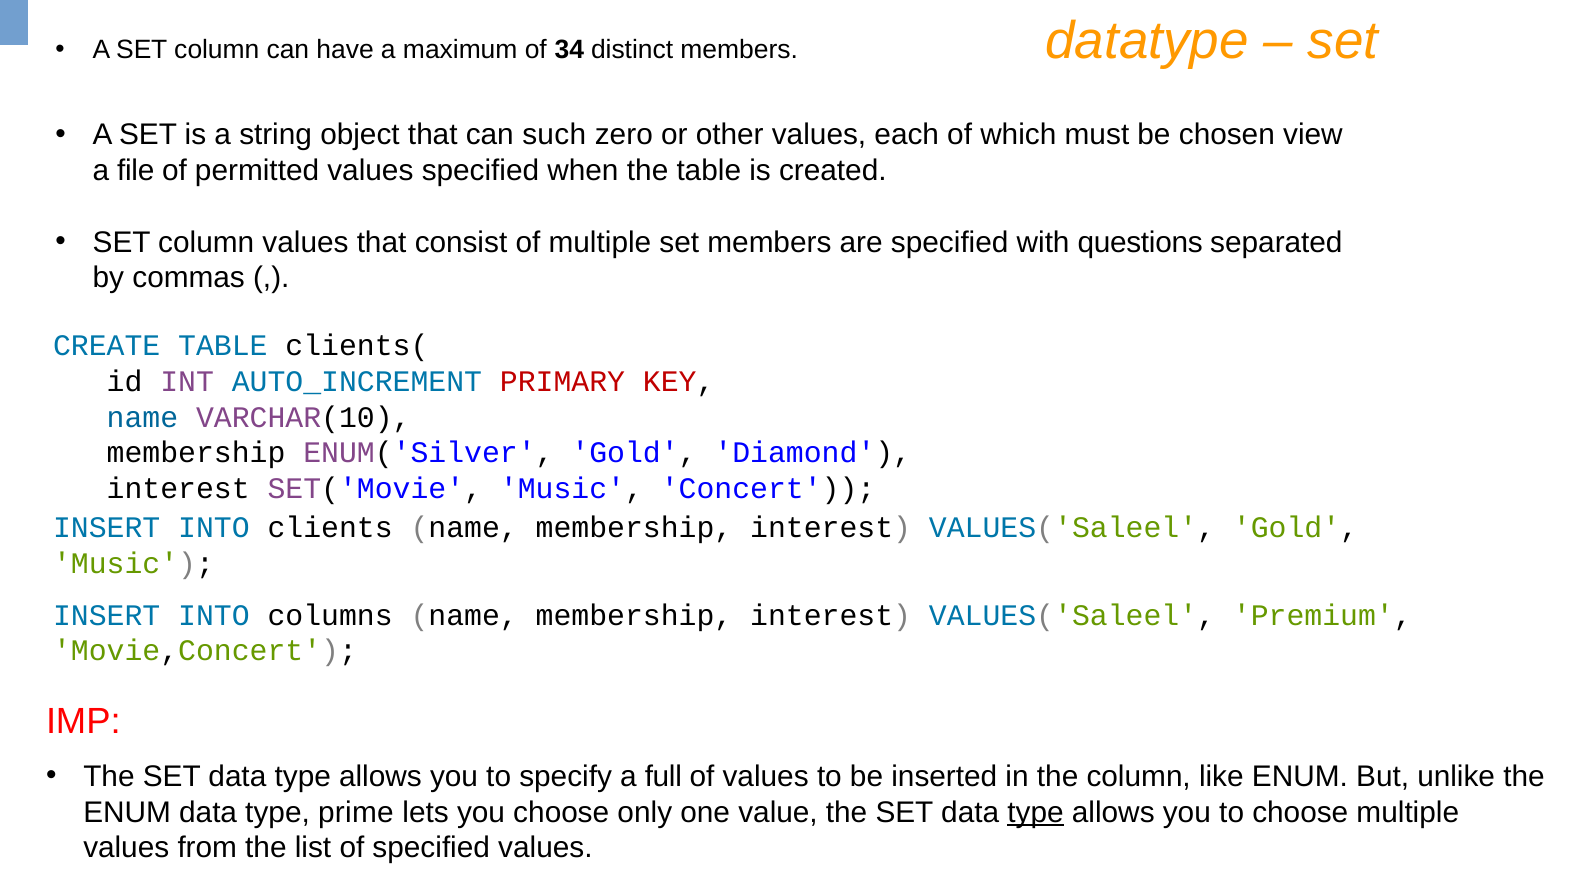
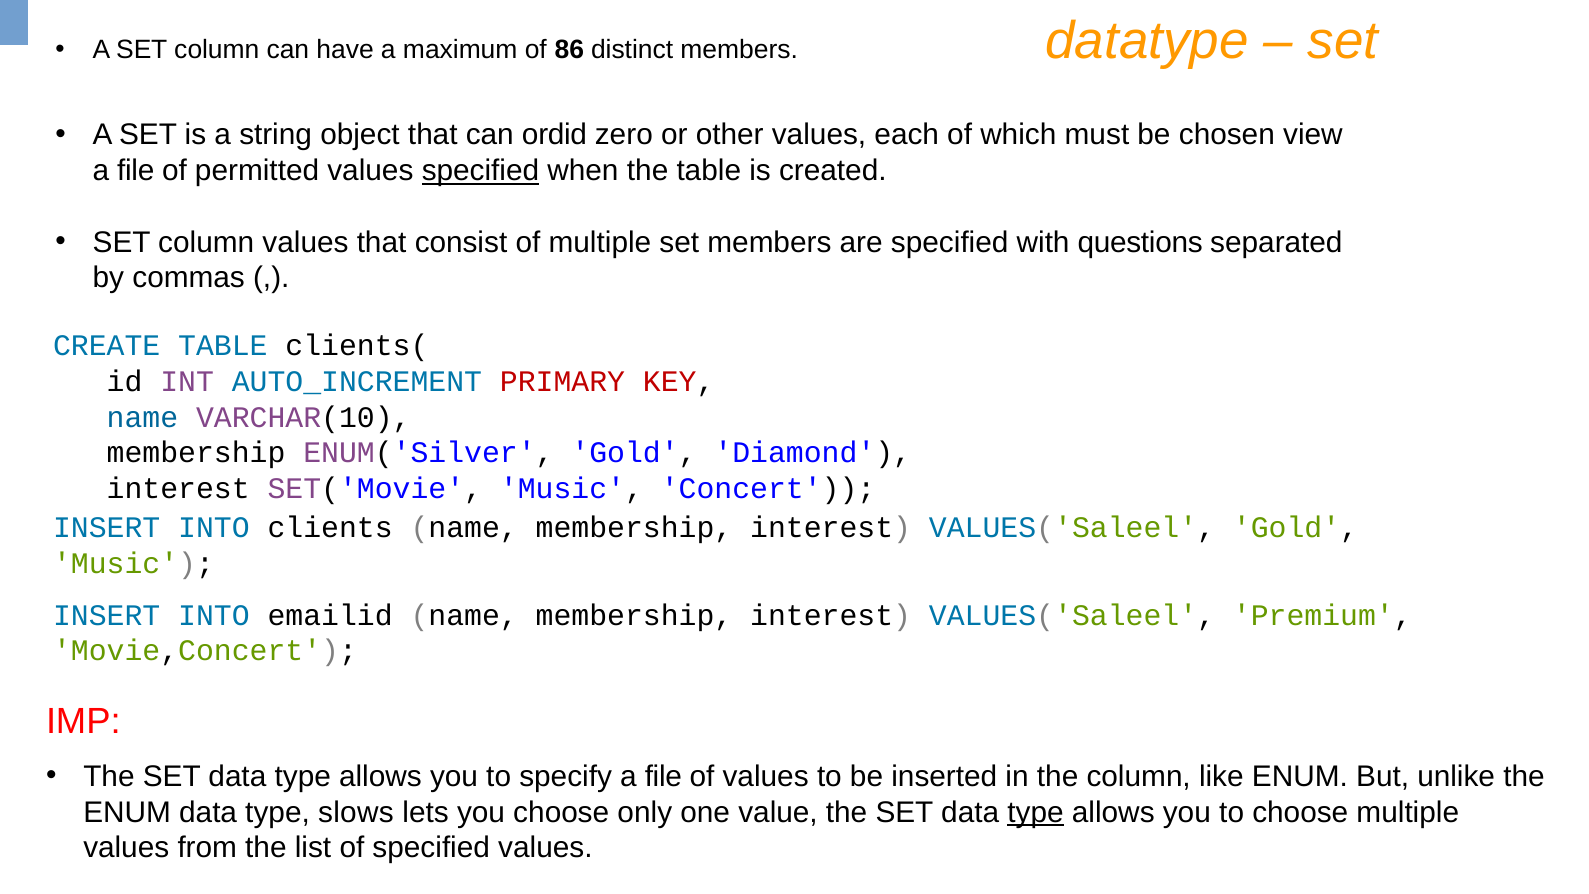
34: 34 -> 86 (569, 50)
such: such -> ordid (555, 135)
specified underline: none -> present (480, 171)
columns: columns -> emailid (330, 615)
specify a full: full -> file (663, 776)
prime: prime -> slows (356, 812)
